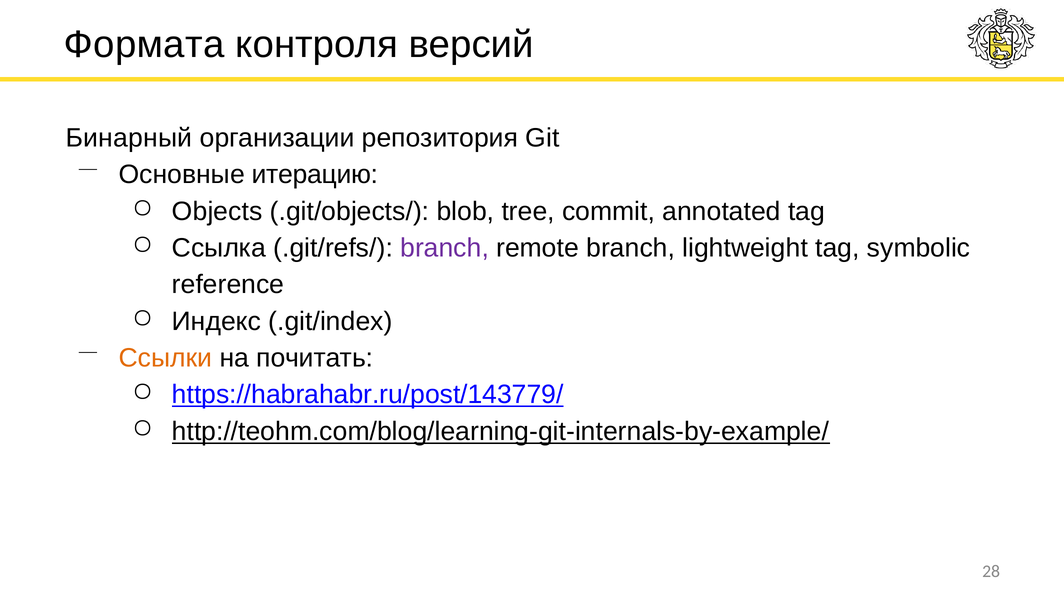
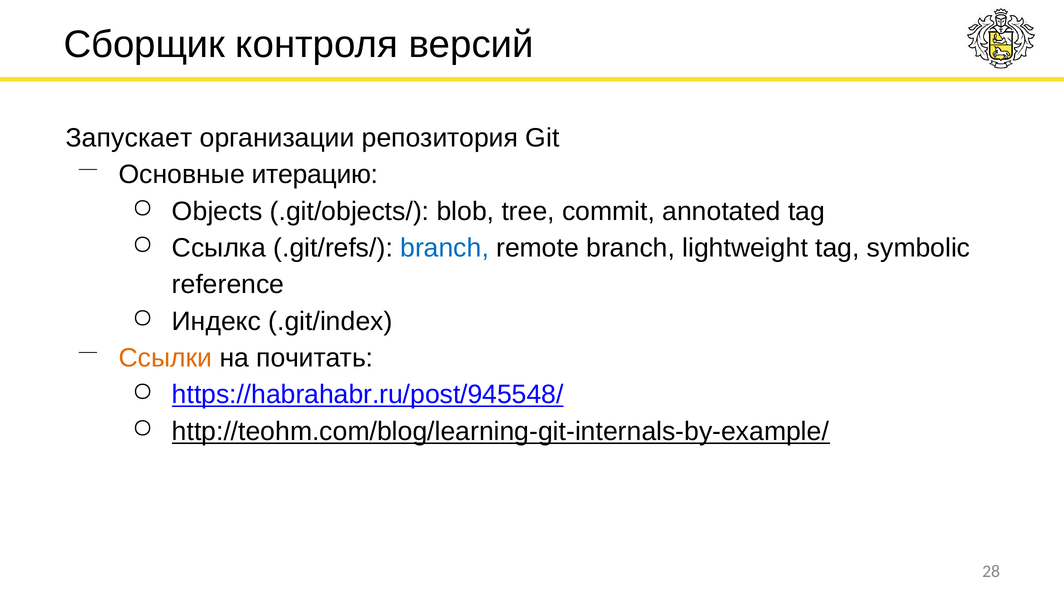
Формата: Формата -> Сборщик (144, 45)
Бинарный: Бинарный -> Запускает (129, 138)
branch colour: purple -> blue (445, 248)
https://habrahabr.ru/post/143779/: https://habrahabr.ru/post/143779/ -> https://habrahabr.ru/post/945548/ (368, 395)
